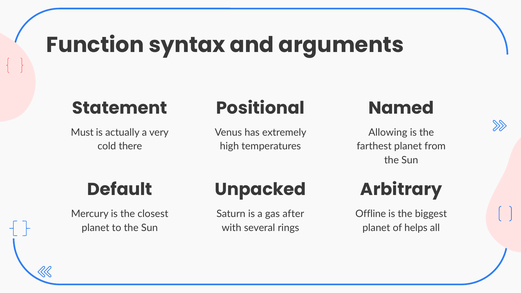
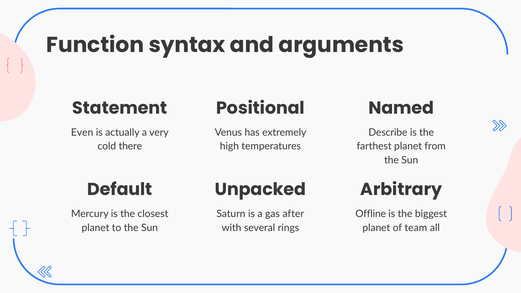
Must: Must -> Even (82, 132)
Allowing: Allowing -> Describe (388, 132)
helps: helps -> team (416, 228)
